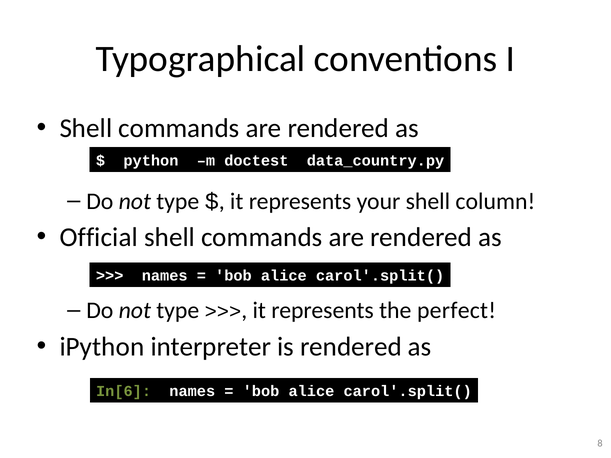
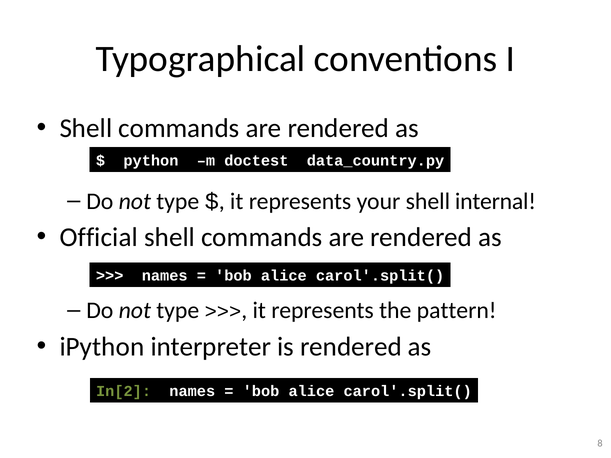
column: column -> internal (496, 201)
perfect: perfect -> pattern (457, 311)
In[6: In[6 -> In[2 (124, 392)
